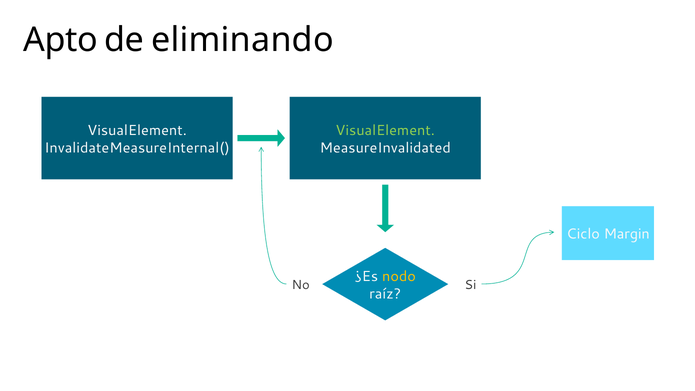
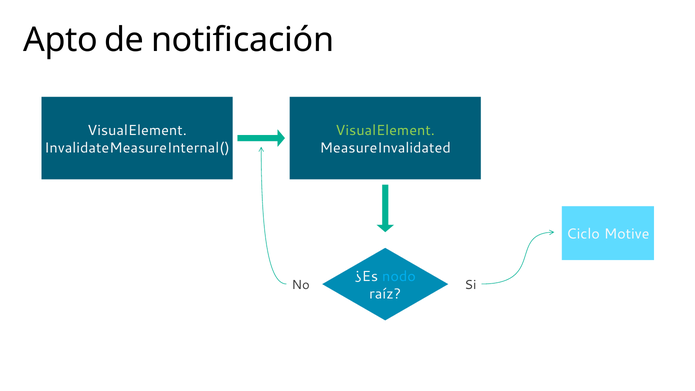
eliminando: eliminando -> notificación (243, 40)
Margin: Margin -> Motive (627, 234)
nodo colour: yellow -> light blue (399, 276)
